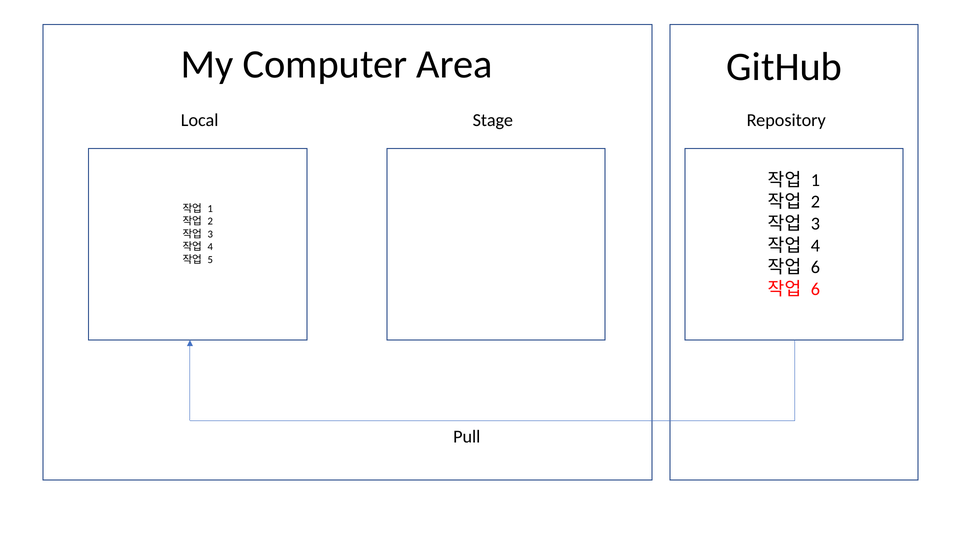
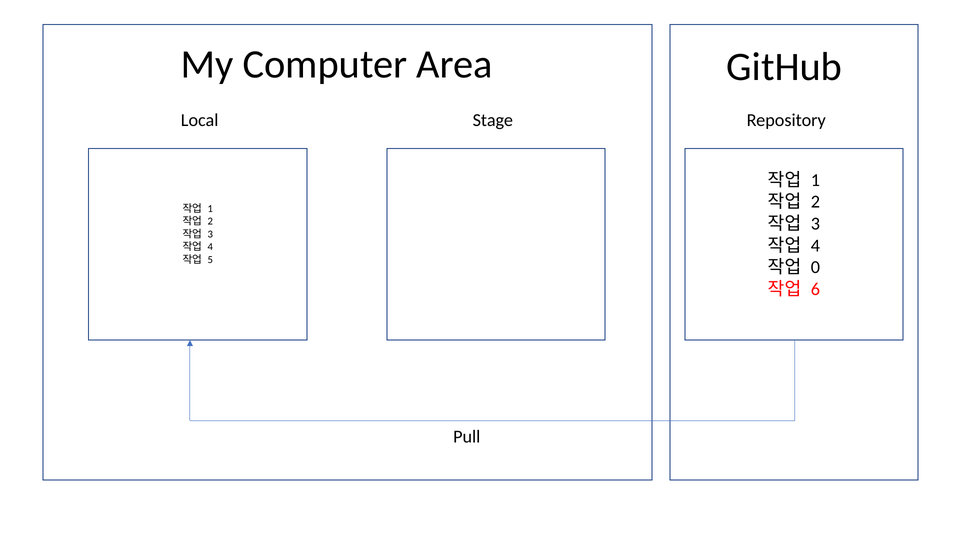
6: 6 -> 0 (815, 267)
